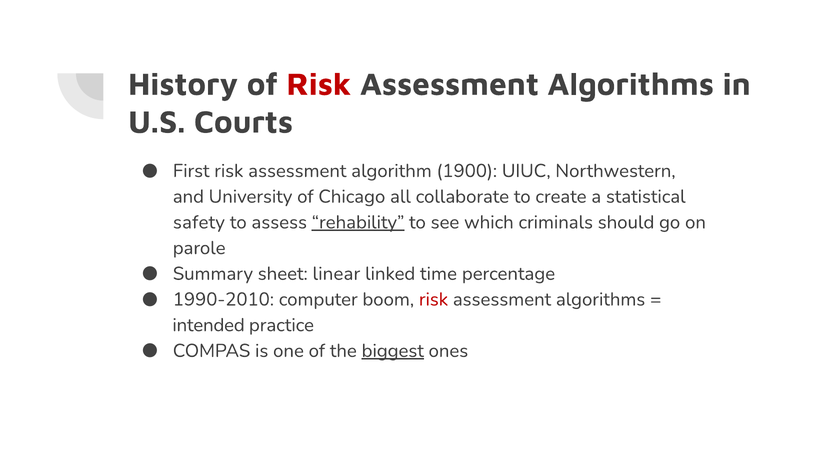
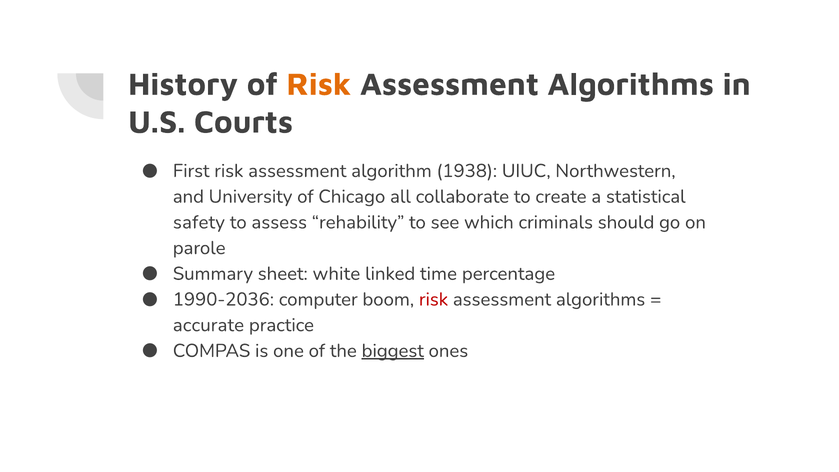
Risk colour: red -> orange (319, 84)
1900: 1900 -> 1938 (467, 171)
rehability underline: present -> none (358, 222)
linear: linear -> white (336, 274)
1990-2010: 1990-2010 -> 1990-2036 (223, 299)
intended: intended -> accurate (208, 325)
